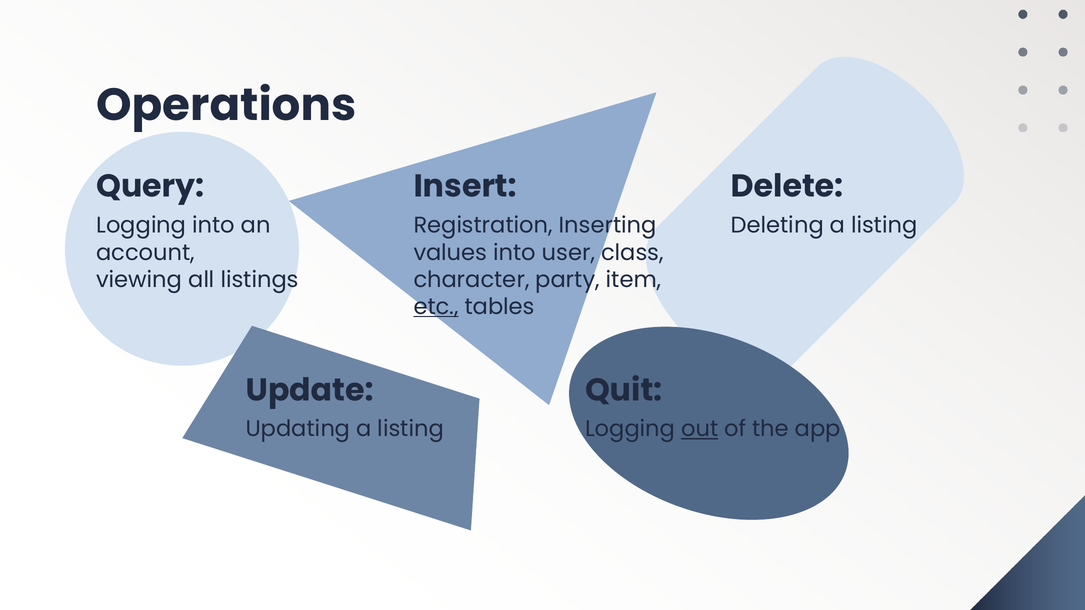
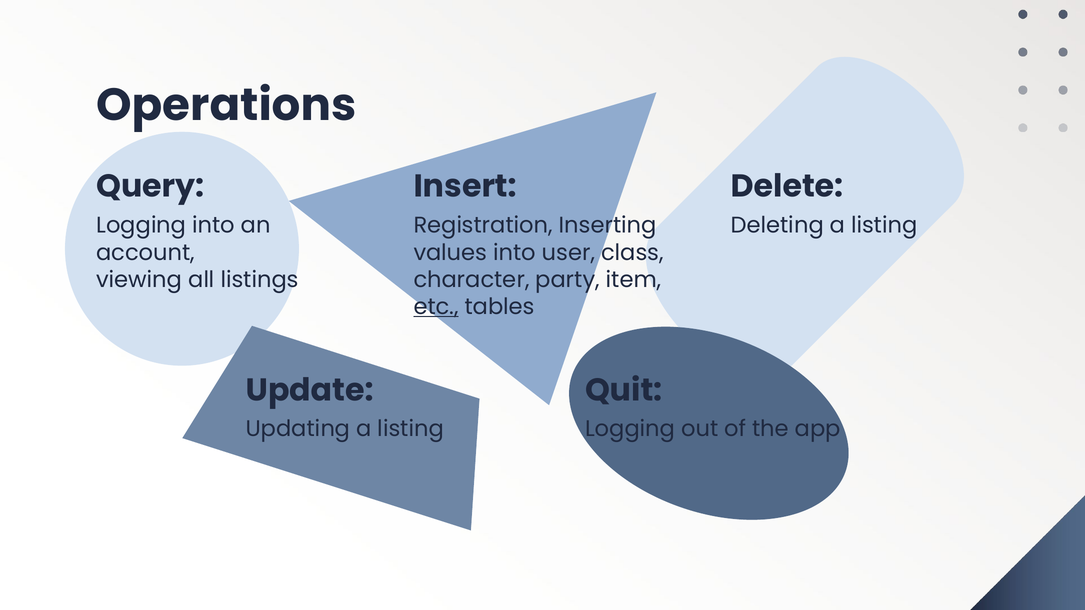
out underline: present -> none (700, 429)
